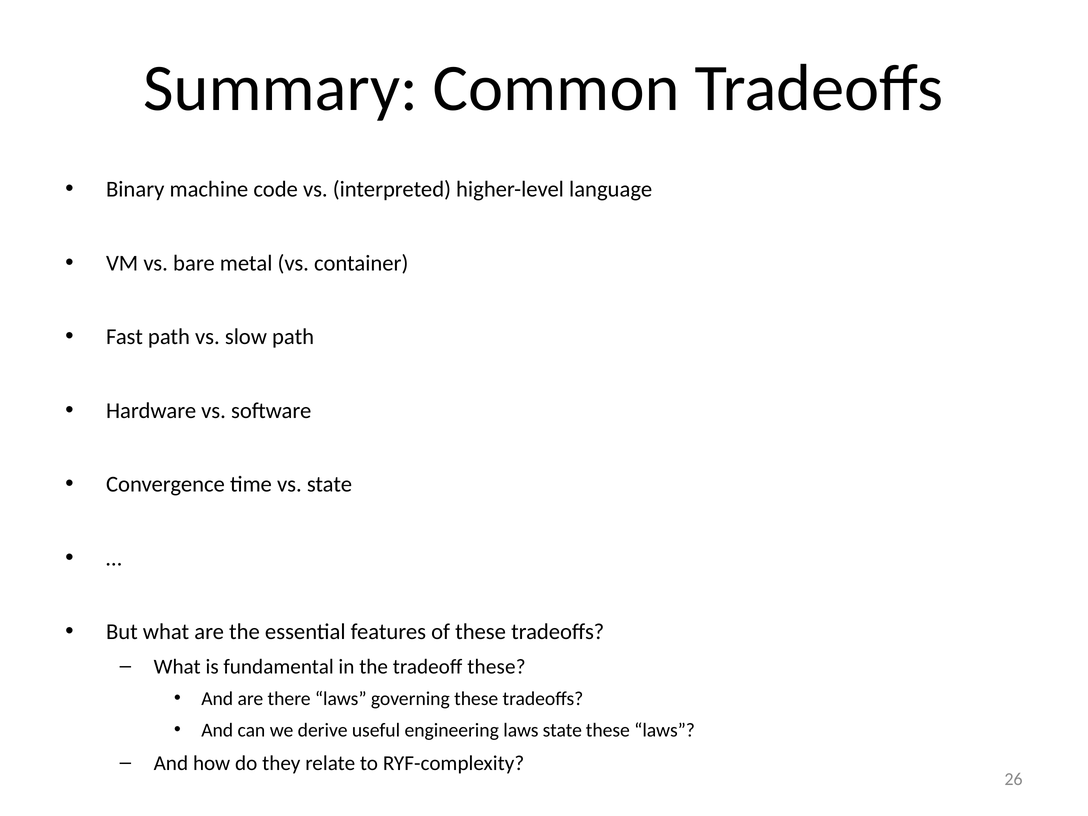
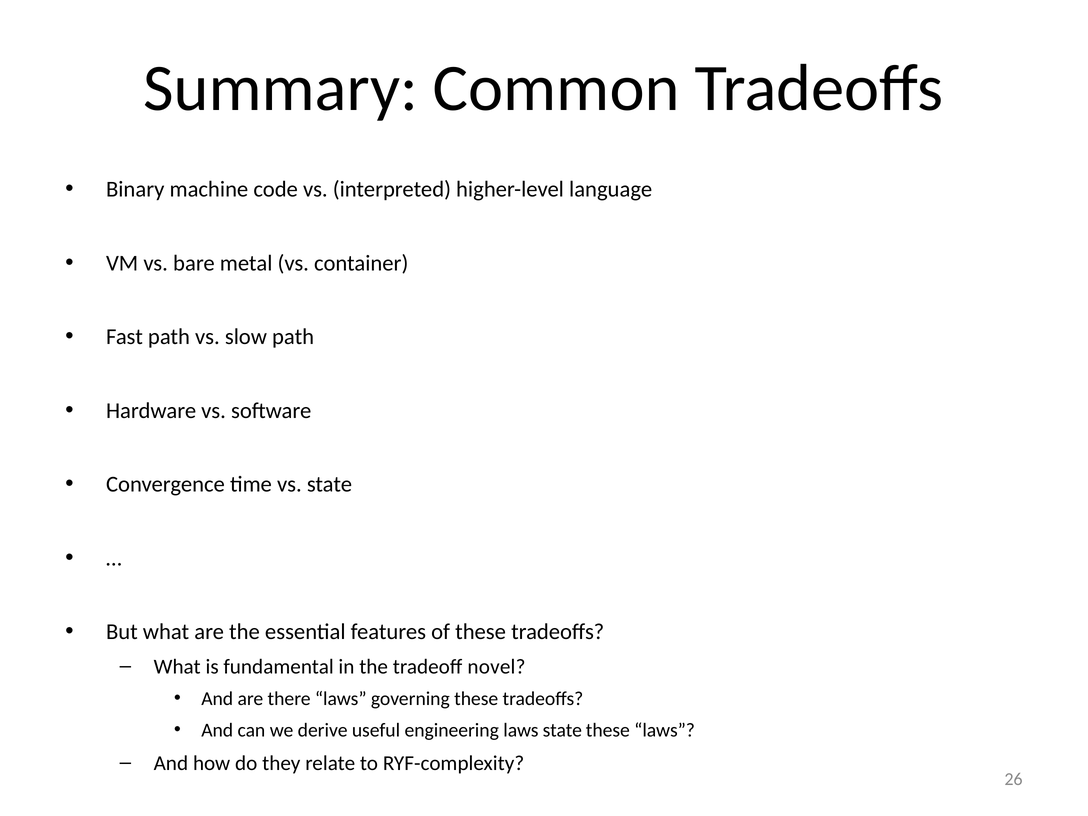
tradeoff these: these -> novel (496, 667)
